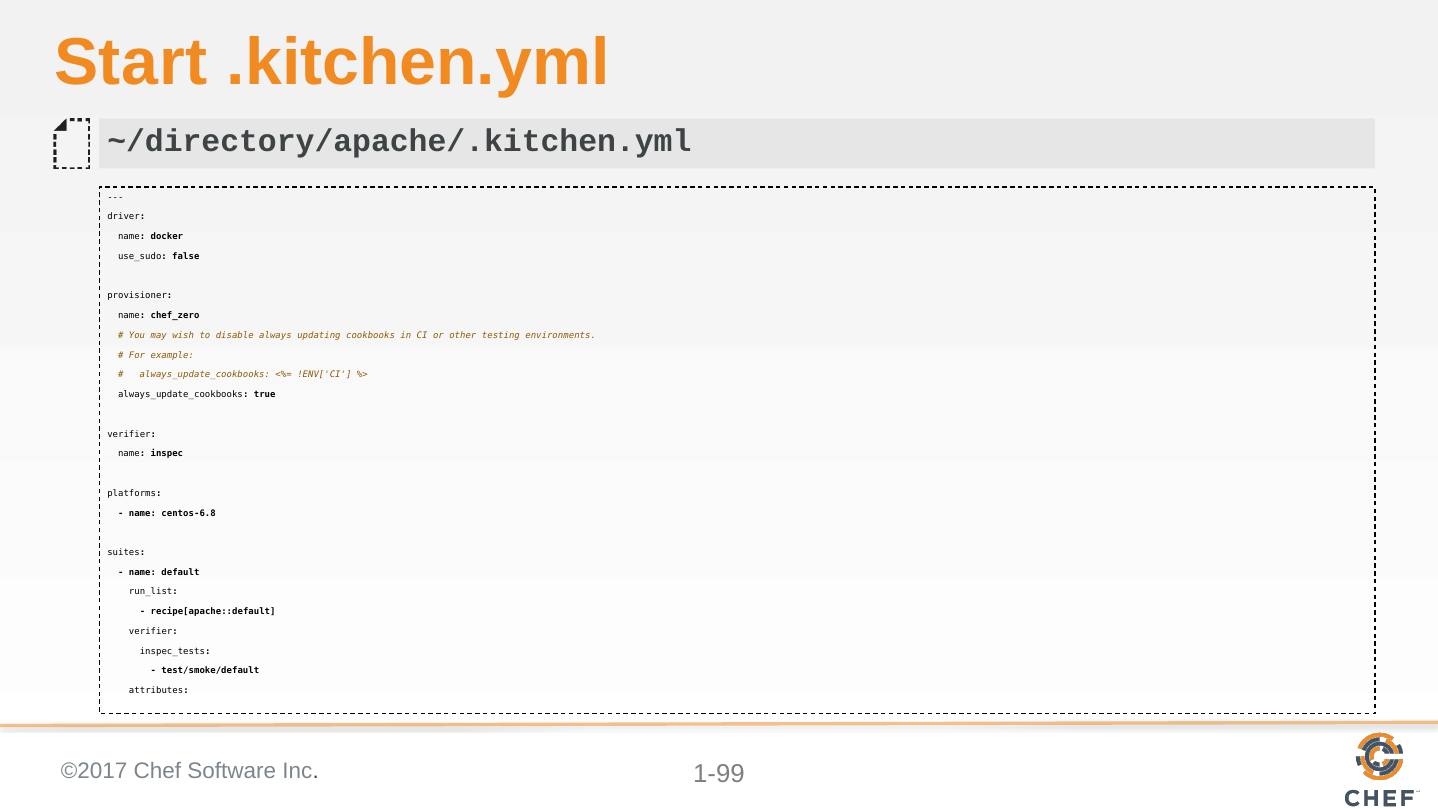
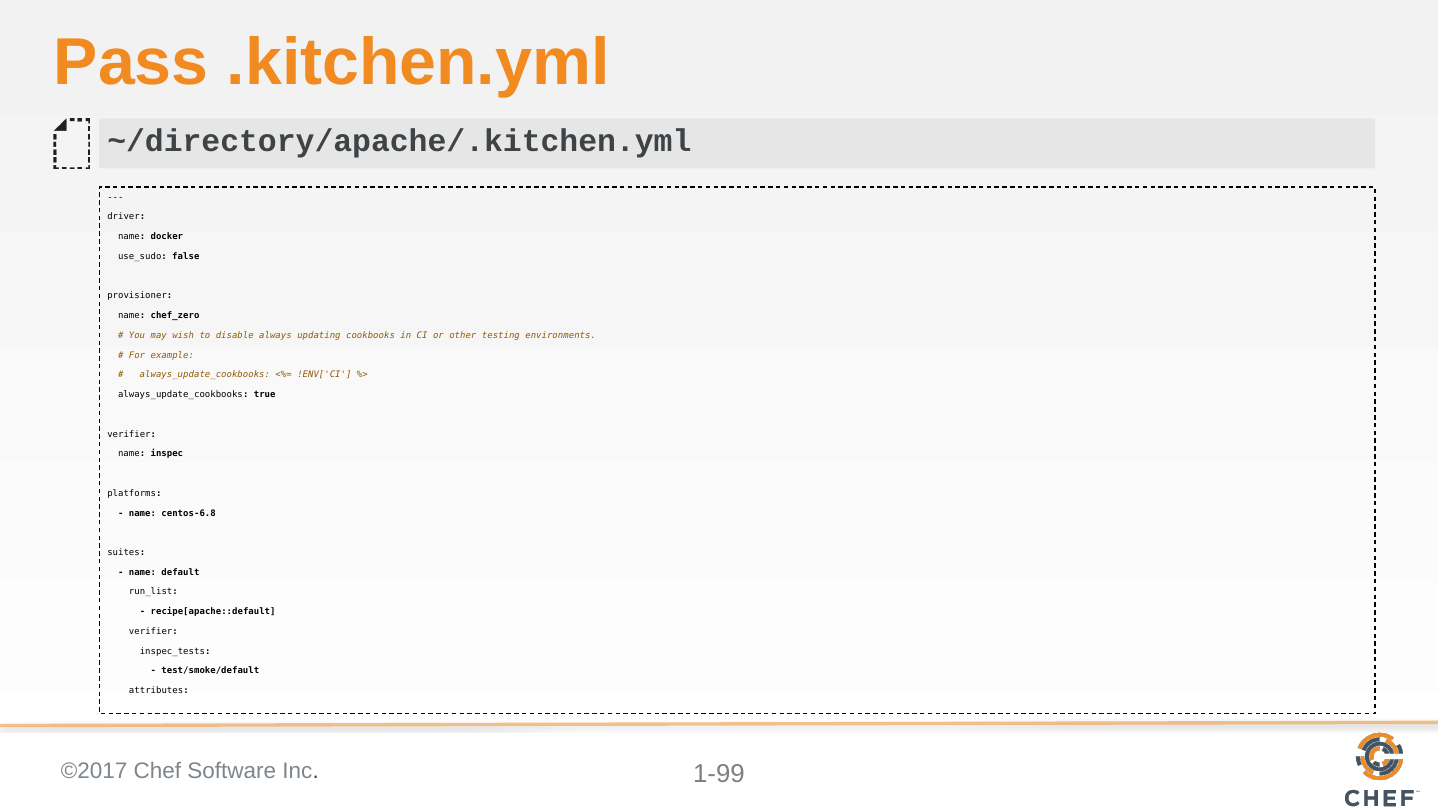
Start: Start -> Pass (131, 62)
